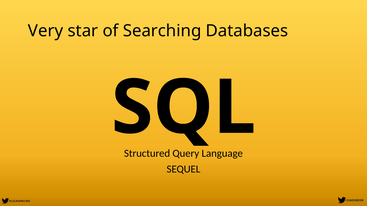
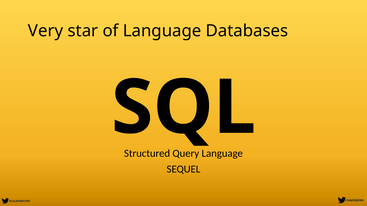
of Searching: Searching -> Language (162, 31)
